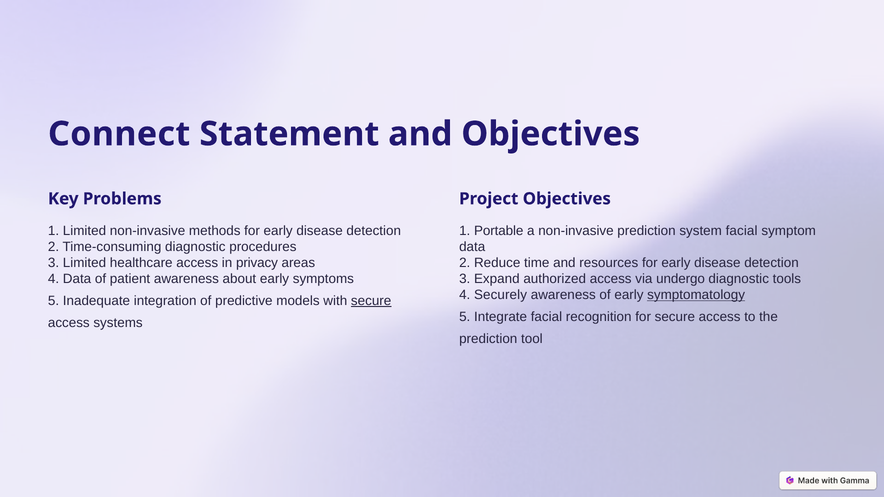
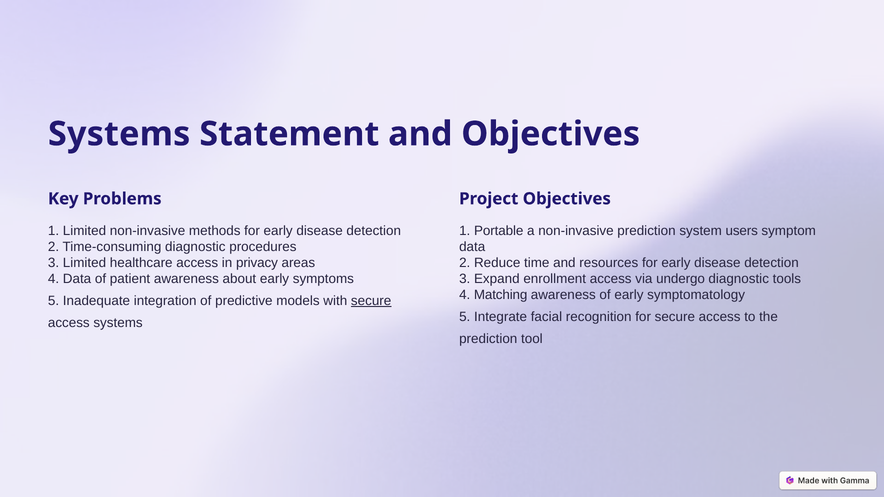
Connect: Connect -> Systems (119, 134)
system facial: facial -> users (742, 231)
authorized: authorized -> enrollment (555, 279)
Securely: Securely -> Matching (501, 295)
symptomatology underline: present -> none (696, 295)
